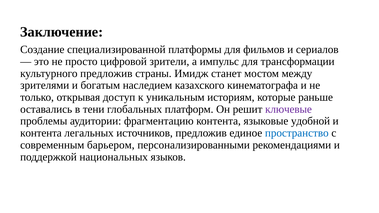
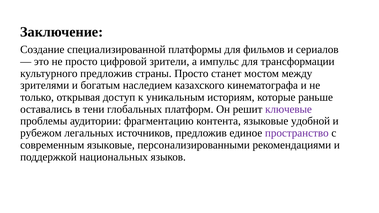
страны Имидж: Имидж -> Просто (191, 73)
контента: контента -> рубежом (41, 133)
пространство colour: blue -> purple (297, 133)
современным барьером: барьером -> языковые (111, 145)
